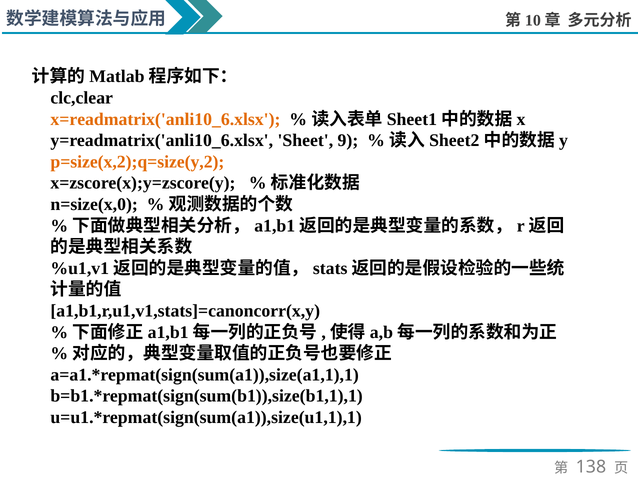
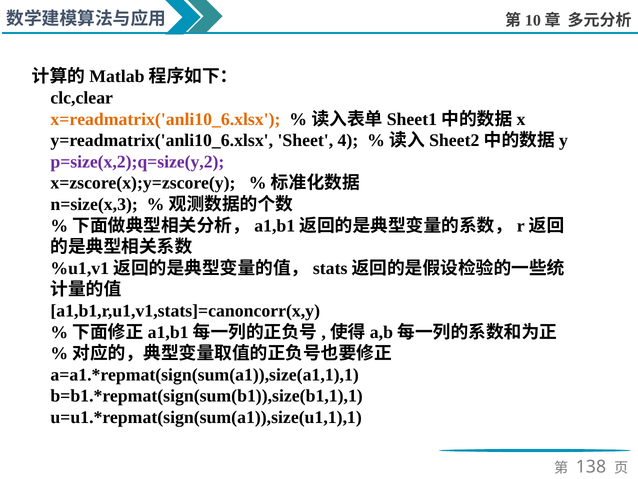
9: 9 -> 4 (348, 140)
p=size(x,2);q=size(y,2 colour: orange -> purple (137, 162)
n=size(x,0: n=size(x,0 -> n=size(x,3 (94, 204)
